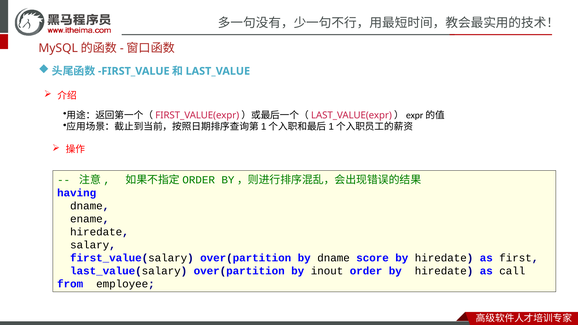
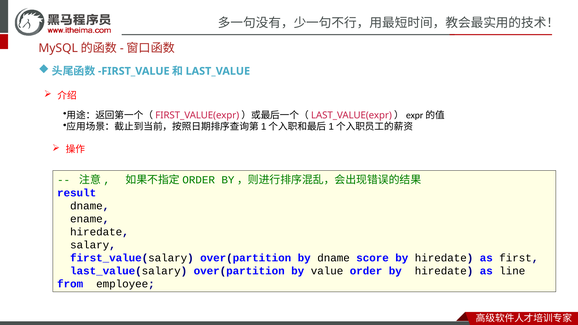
having: having -> result (77, 193)
inout: inout -> value (327, 271)
call: call -> line (512, 271)
